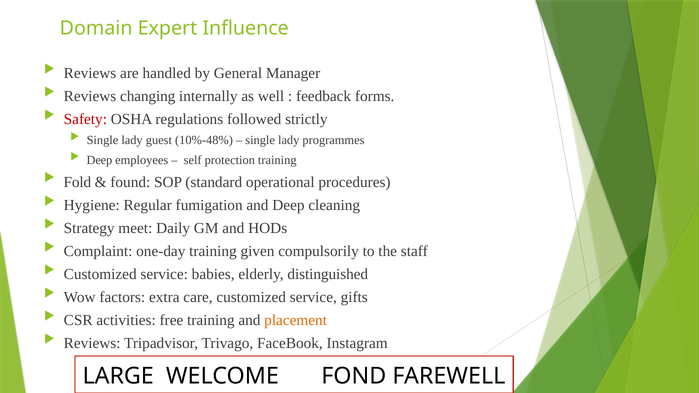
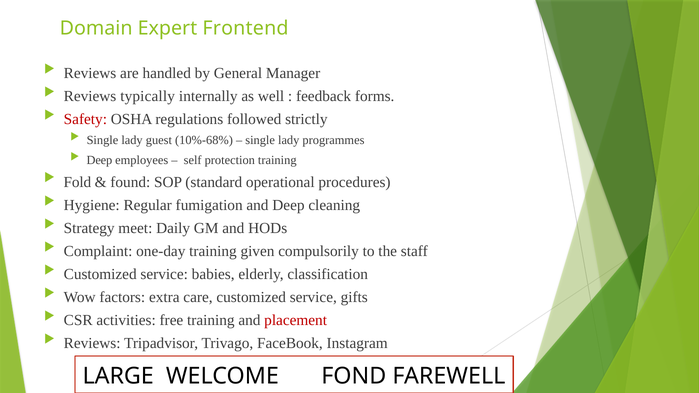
Influence: Influence -> Frontend (246, 28)
changing: changing -> typically (148, 96)
10%-48%: 10%-48% -> 10%-68% (204, 140)
distinguished: distinguished -> classification (328, 274)
placement colour: orange -> red (296, 320)
